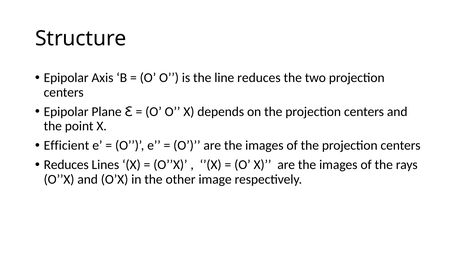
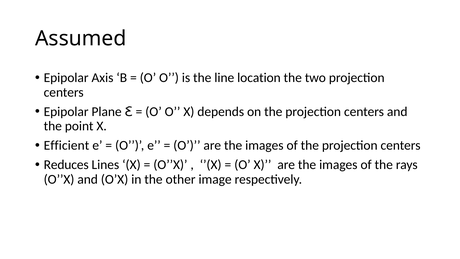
Structure: Structure -> Assumed (81, 39)
line reduces: reduces -> location (259, 78)
